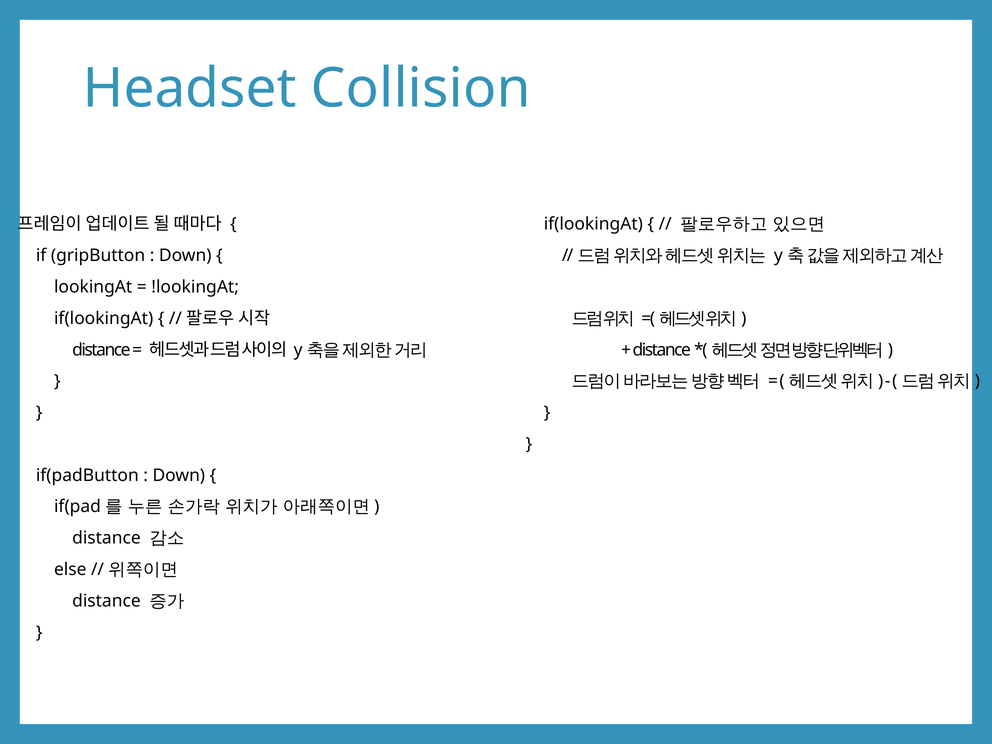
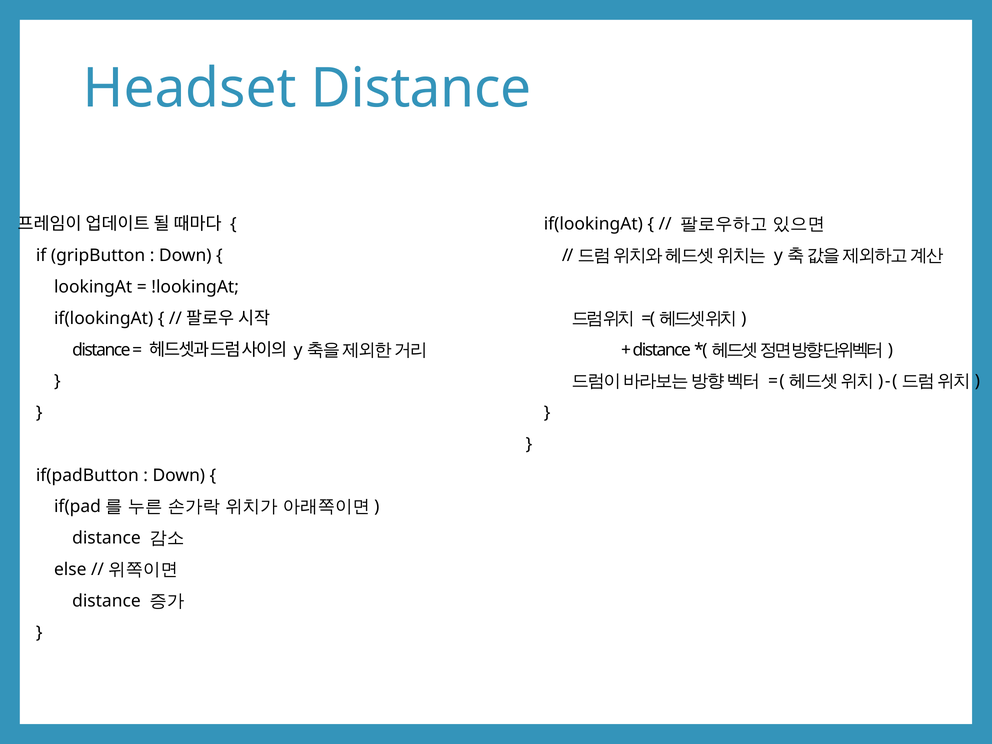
Headset Collision: Collision -> Distance (421, 89)
